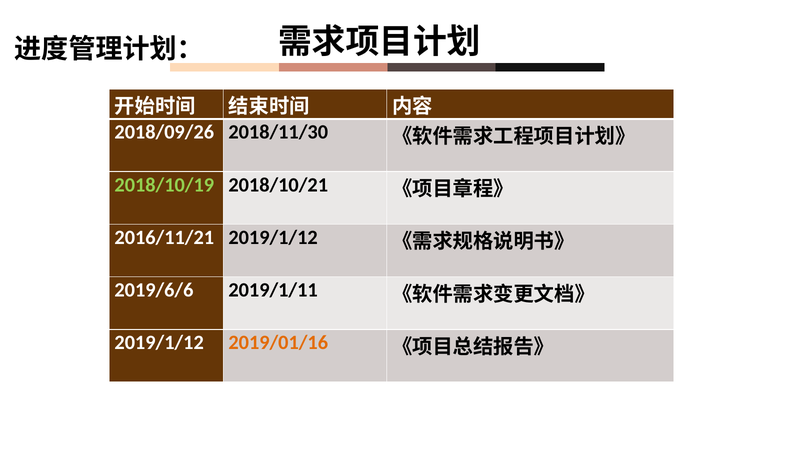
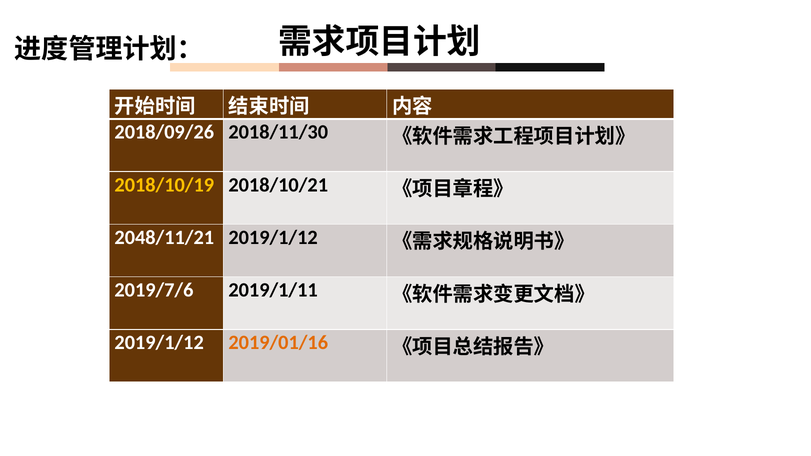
2018/10/19 colour: light green -> yellow (164, 185)
2016/11/21: 2016/11/21 -> 2048/11/21 (164, 238)
2019/6/6: 2019/6/6 -> 2019/7/6 (154, 290)
